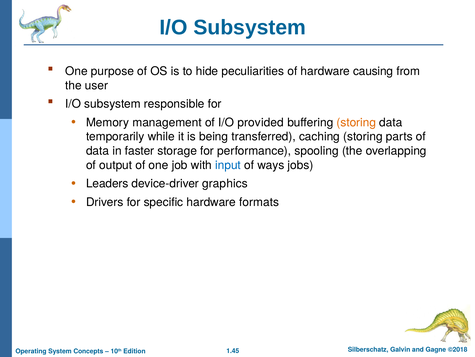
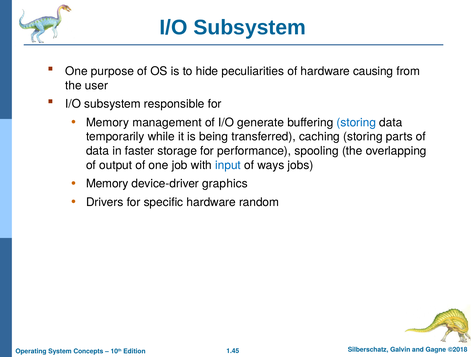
provided: provided -> generate (261, 122)
storing colour: orange -> blue (356, 122)
Leaders: Leaders -> Memory (107, 183)
formats: formats -> random (259, 202)
